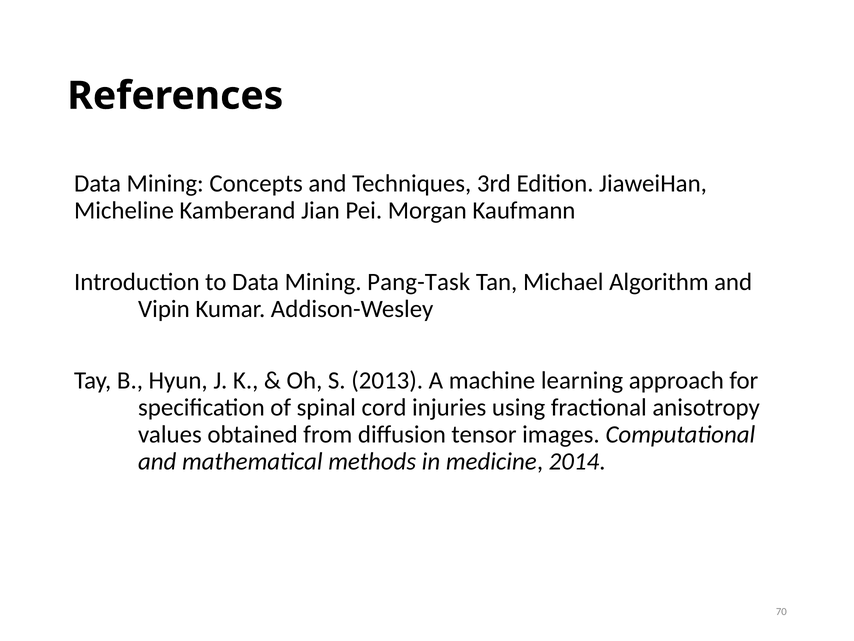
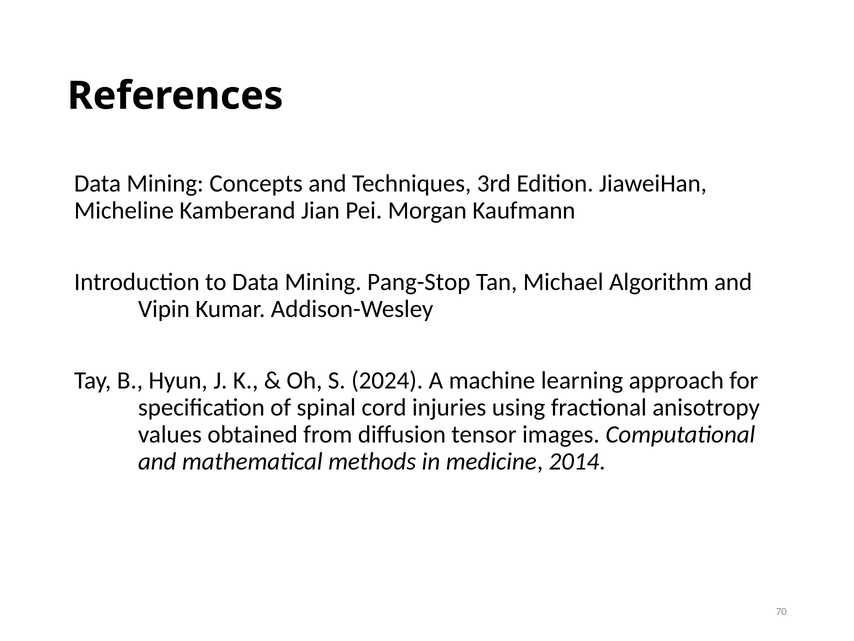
Pang-Task: Pang-Task -> Pang-Stop (419, 282)
2013: 2013 -> 2024 (387, 380)
